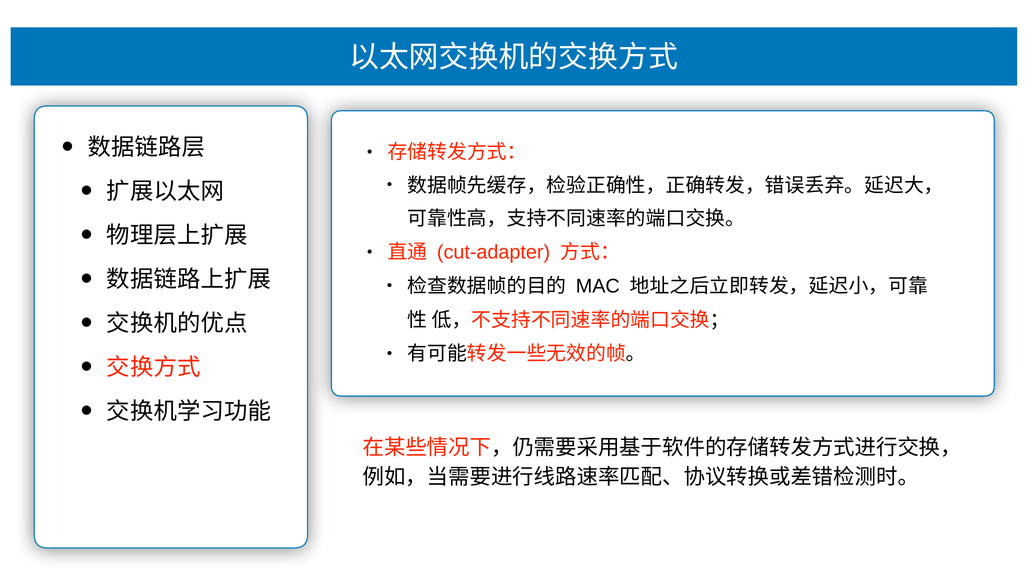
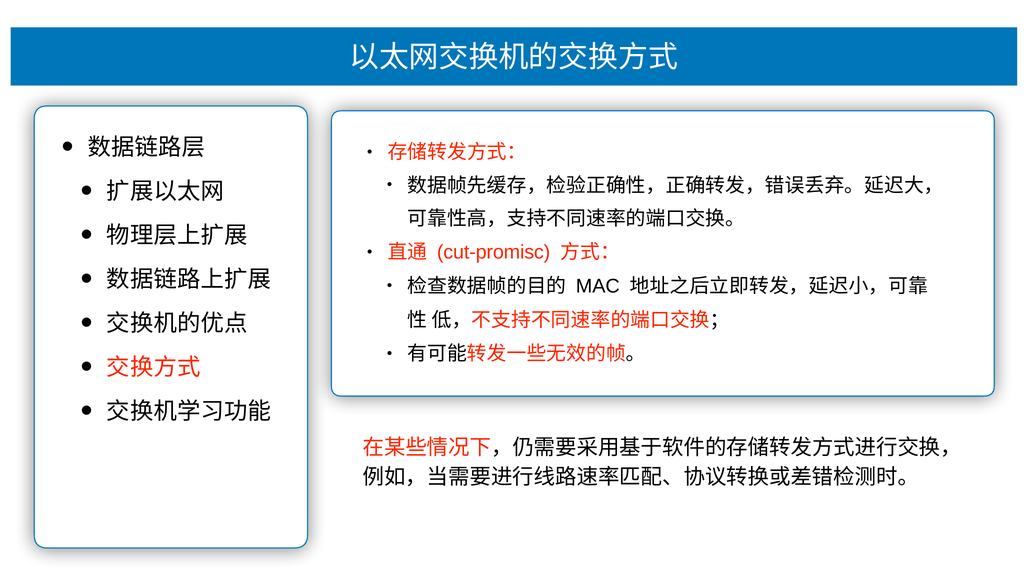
cut-adapter: cut-adapter -> cut-promisc (494, 252)
